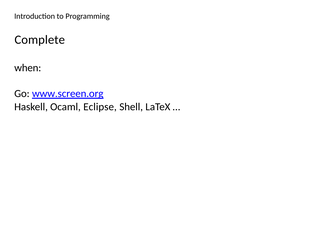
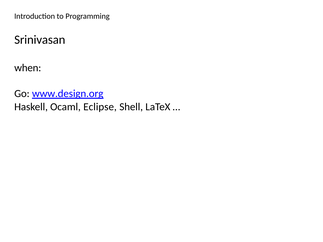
Complete: Complete -> Srinivasan (40, 40)
www.screen.org: www.screen.org -> www.design.org (68, 94)
